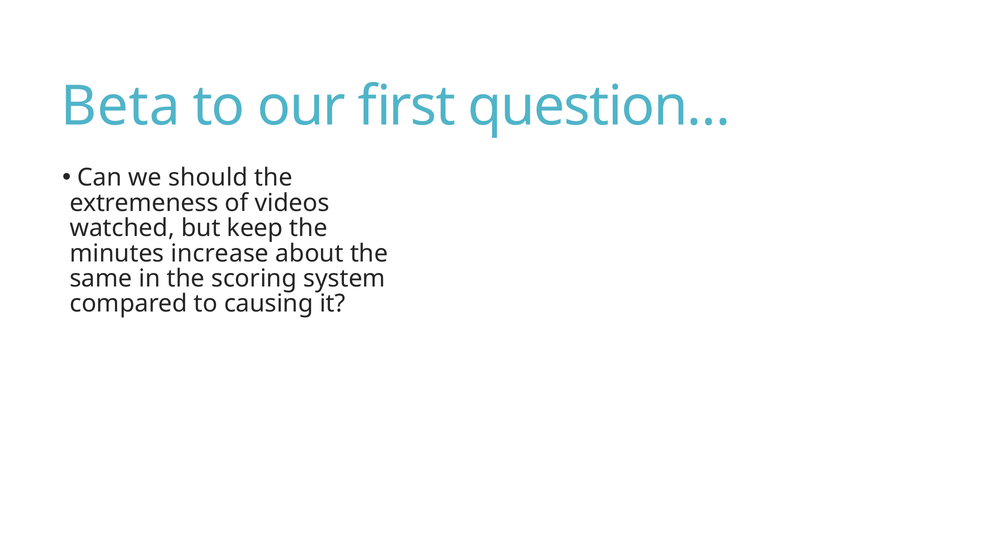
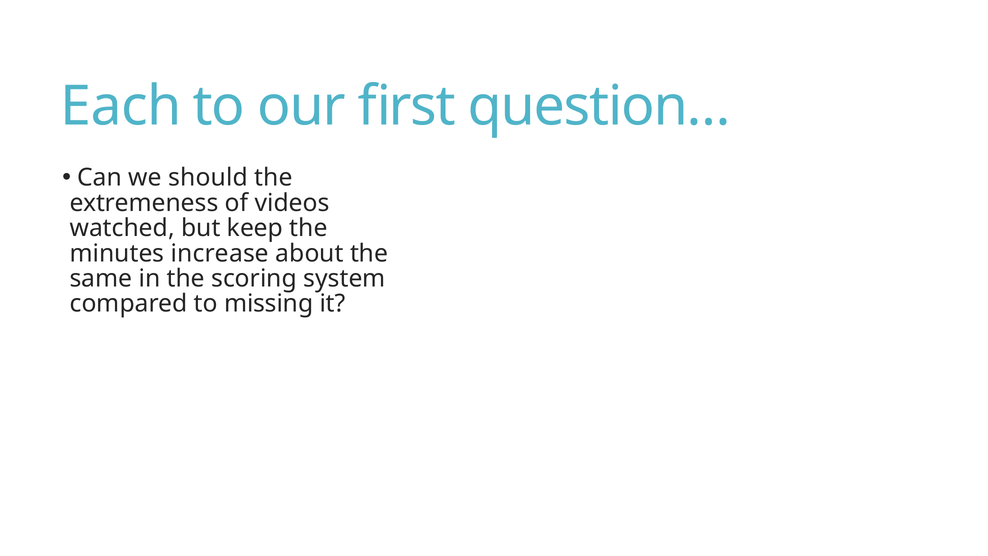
Beta: Beta -> Each (121, 106)
causing: causing -> missing (269, 304)
